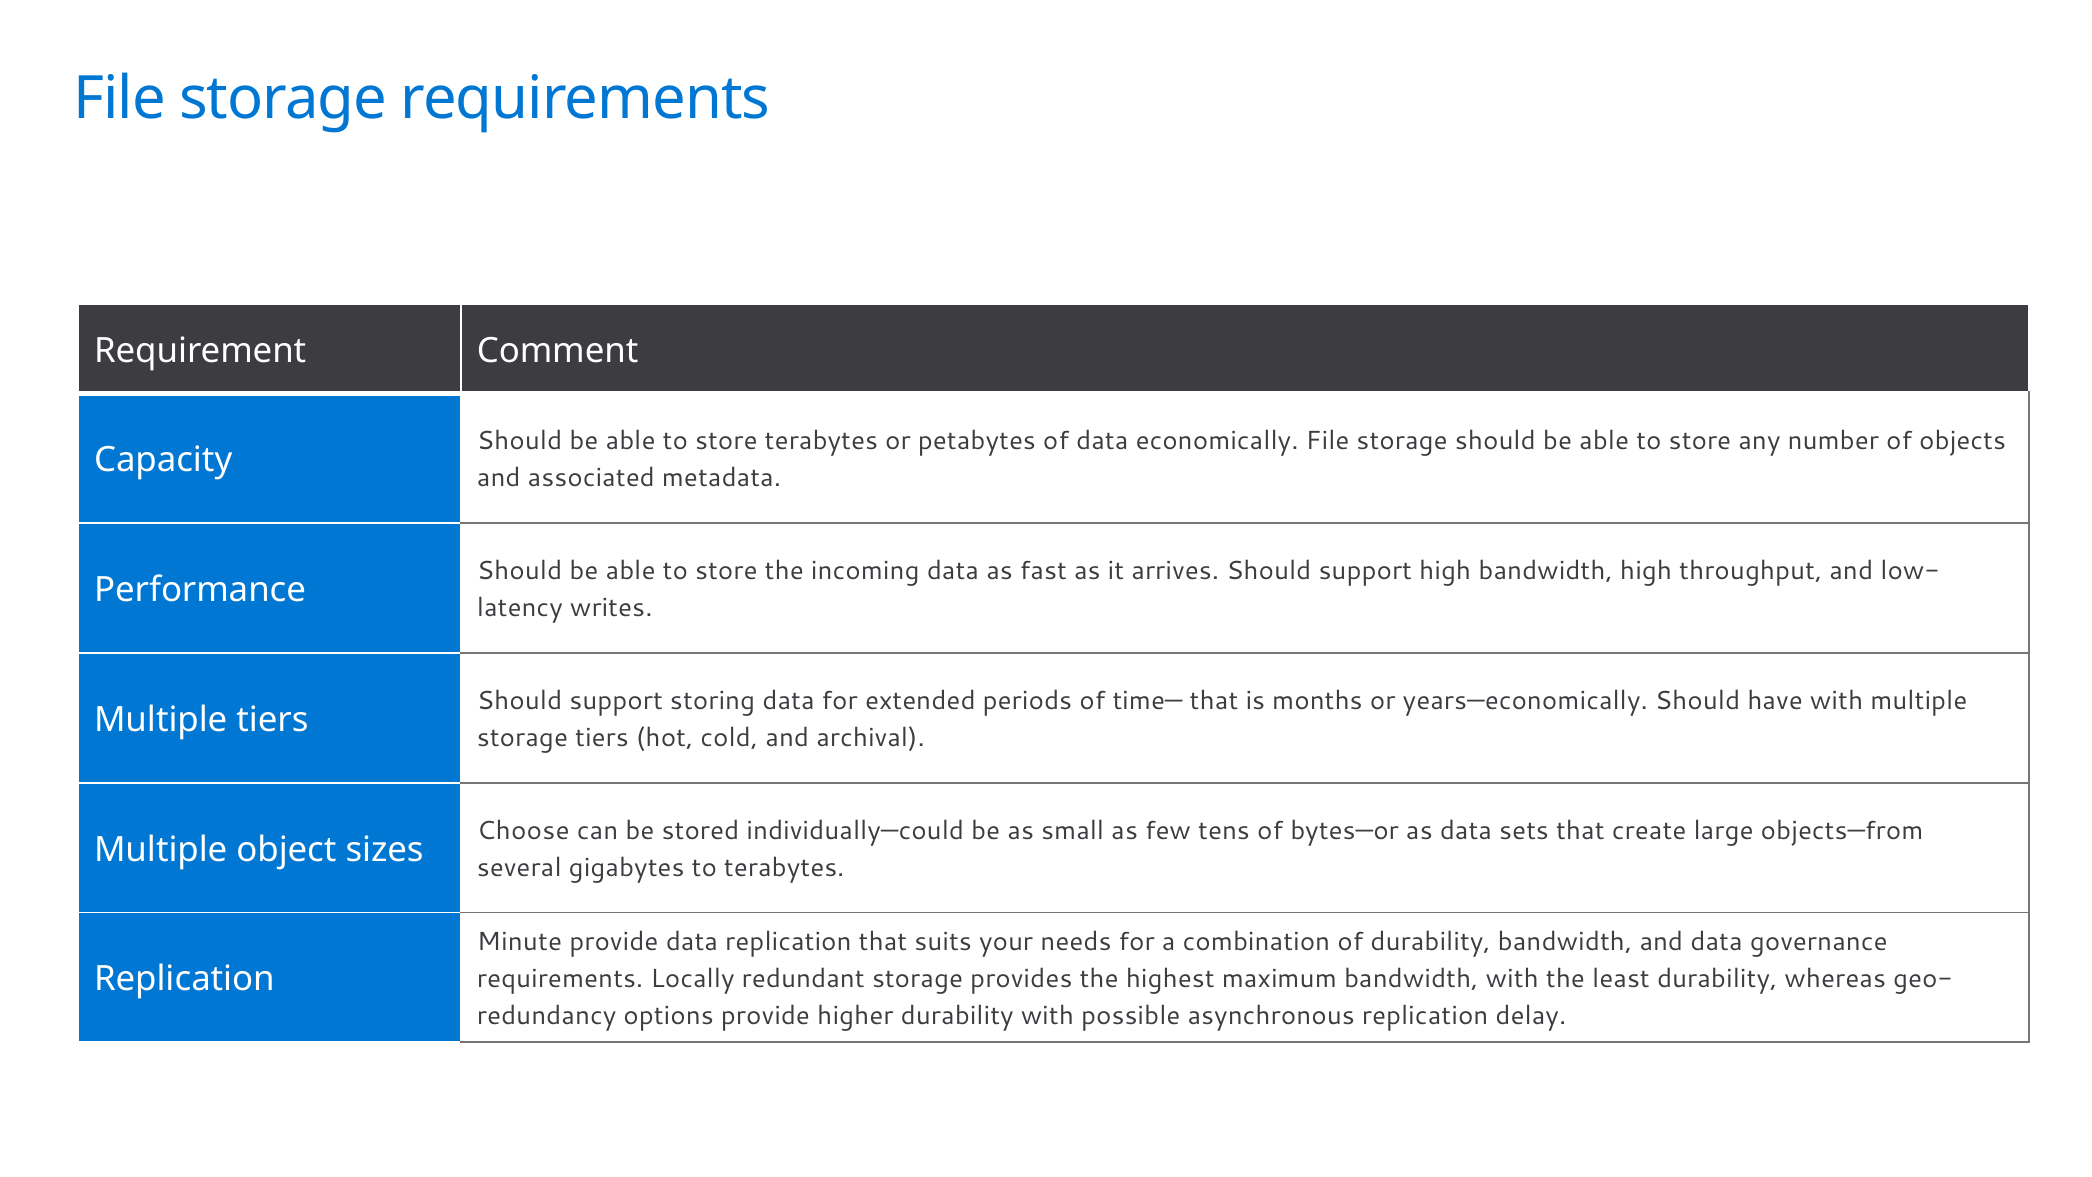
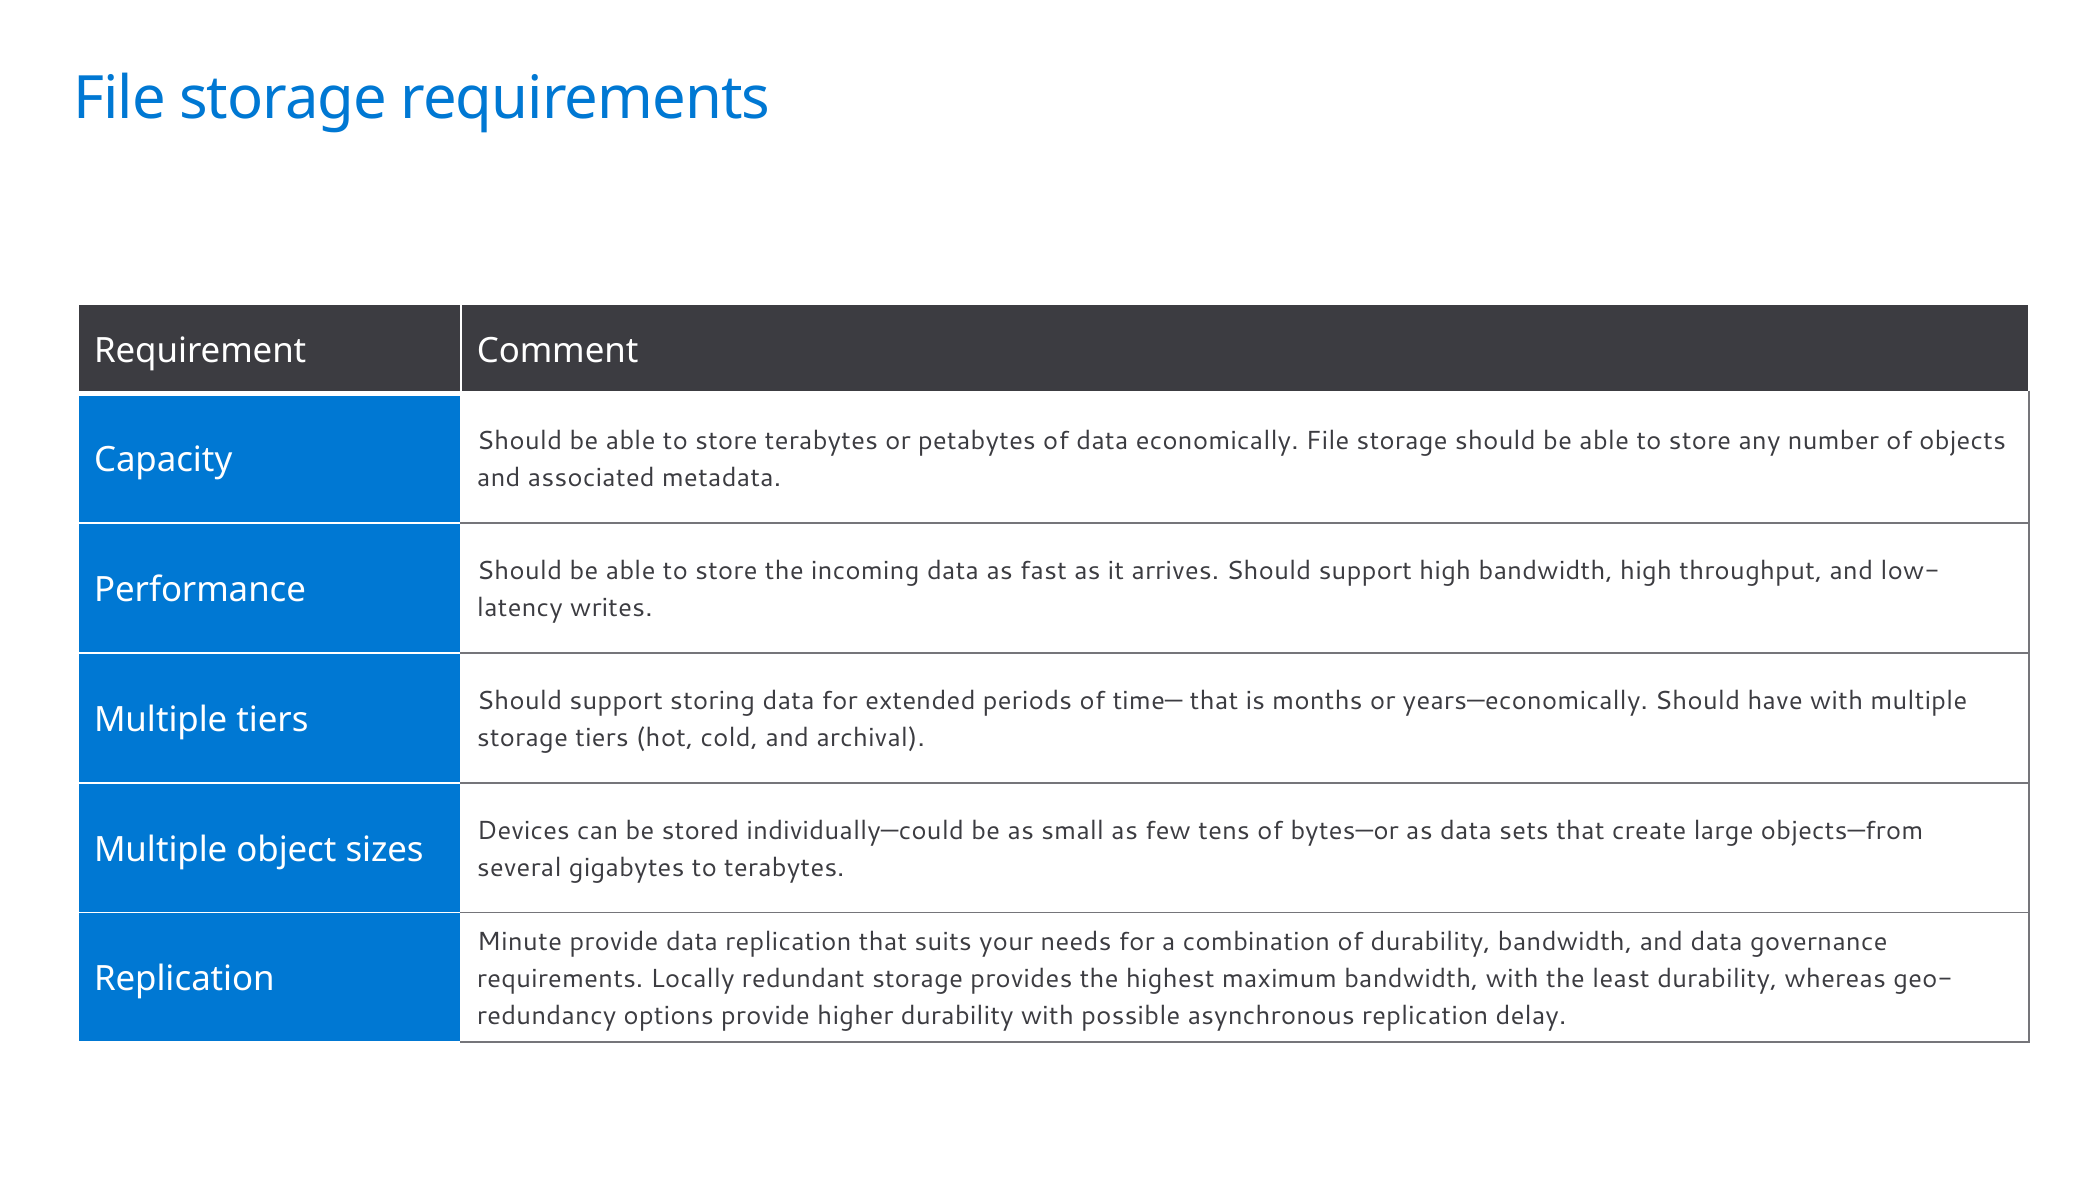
Choose: Choose -> Devices (523, 830)
